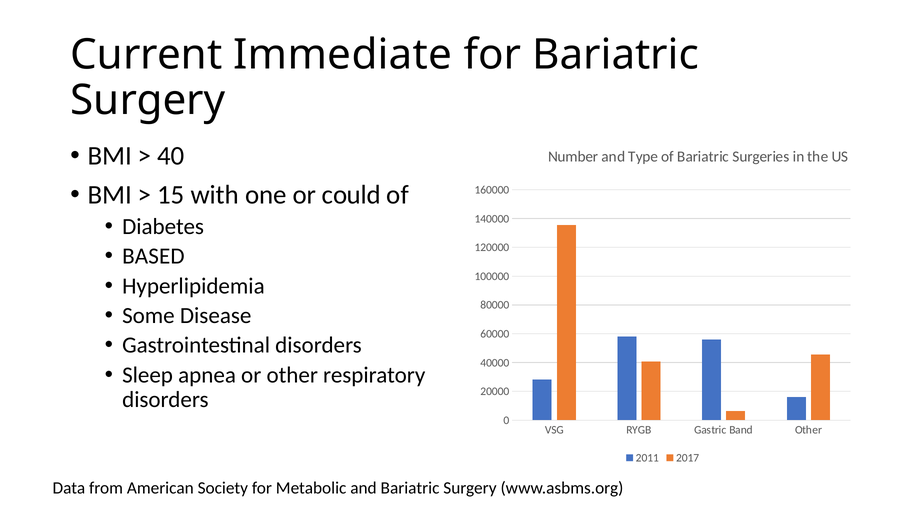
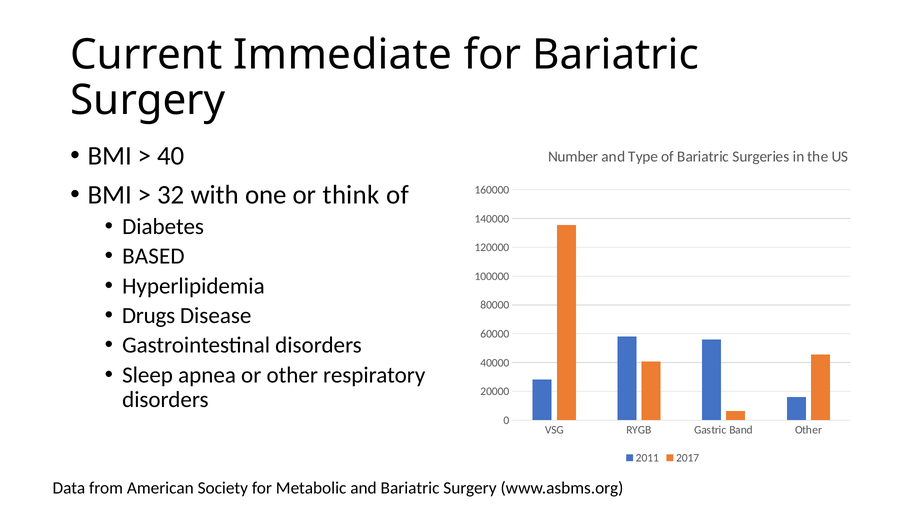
15: 15 -> 32 (171, 195)
could: could -> think (351, 195)
Some: Some -> Drugs (149, 315)
